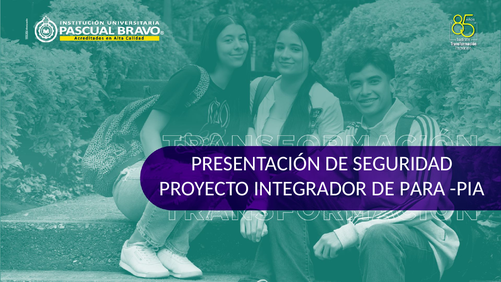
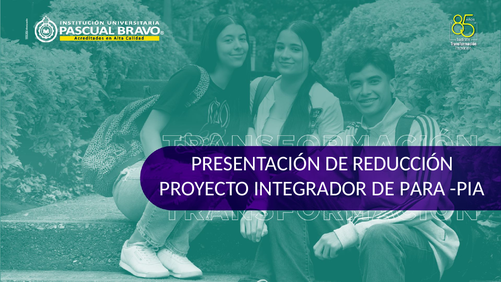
SEGURIDAD: SEGURIDAD -> REDUCCIÓN (403, 163)
